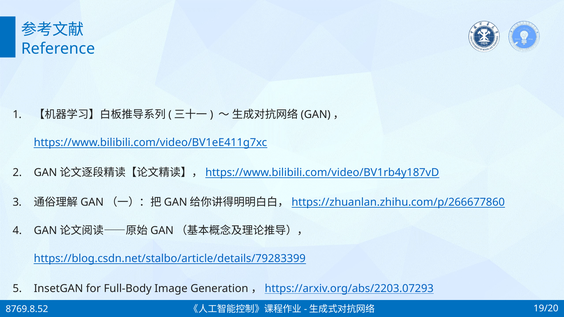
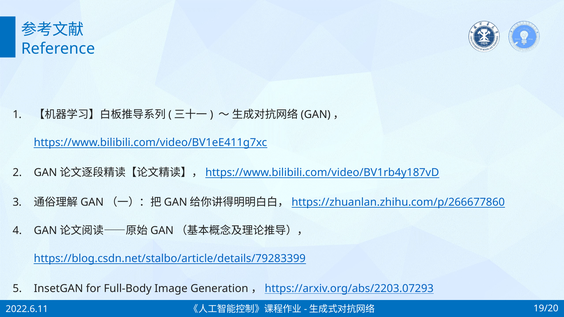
8769.8.52: 8769.8.52 -> 2022.6.11 (27, 309)
